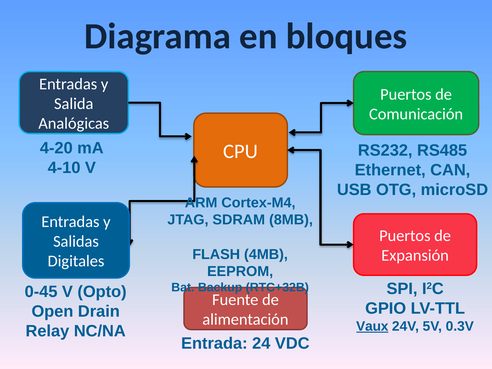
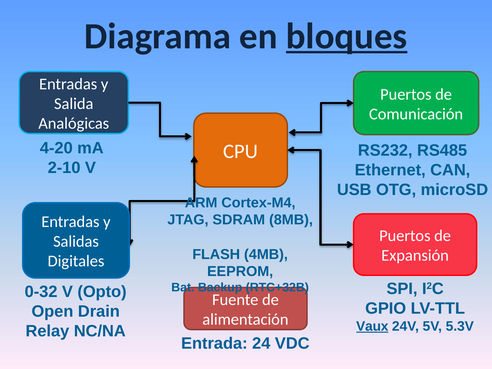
bloques underline: none -> present (347, 36)
4-10: 4-10 -> 2-10 (64, 168)
0-45: 0-45 -> 0-32 (41, 292)
0.3V: 0.3V -> 5.3V (460, 326)
